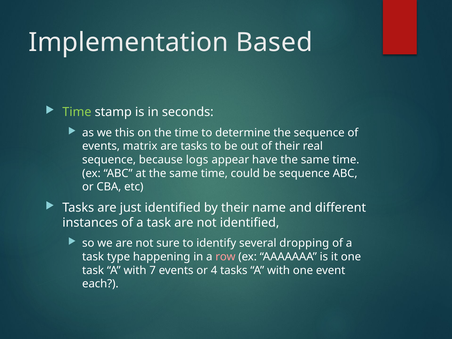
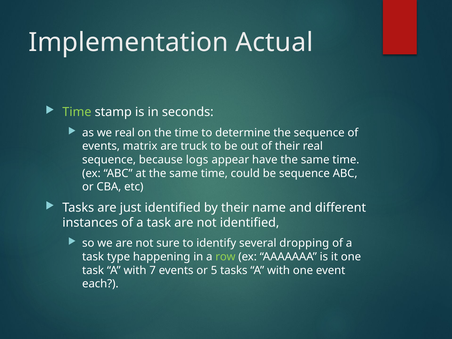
Based: Based -> Actual (274, 42)
we this: this -> real (125, 133)
are tasks: tasks -> truck (194, 146)
row colour: pink -> light green (225, 257)
4: 4 -> 5 (214, 270)
